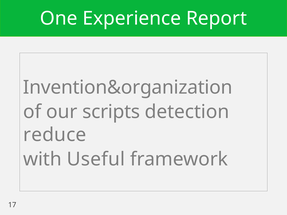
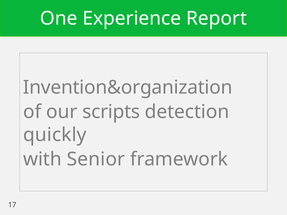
reduce: reduce -> quickly (55, 135)
Useful: Useful -> Senior (96, 159)
